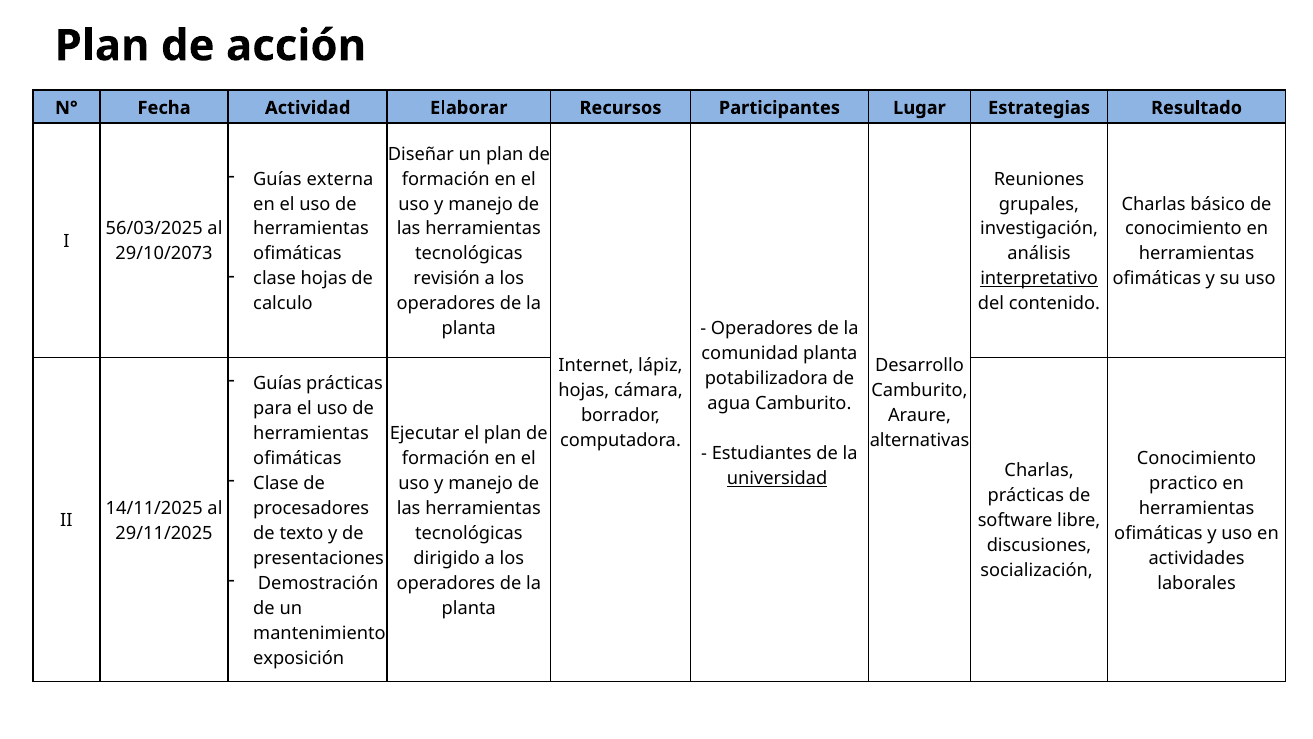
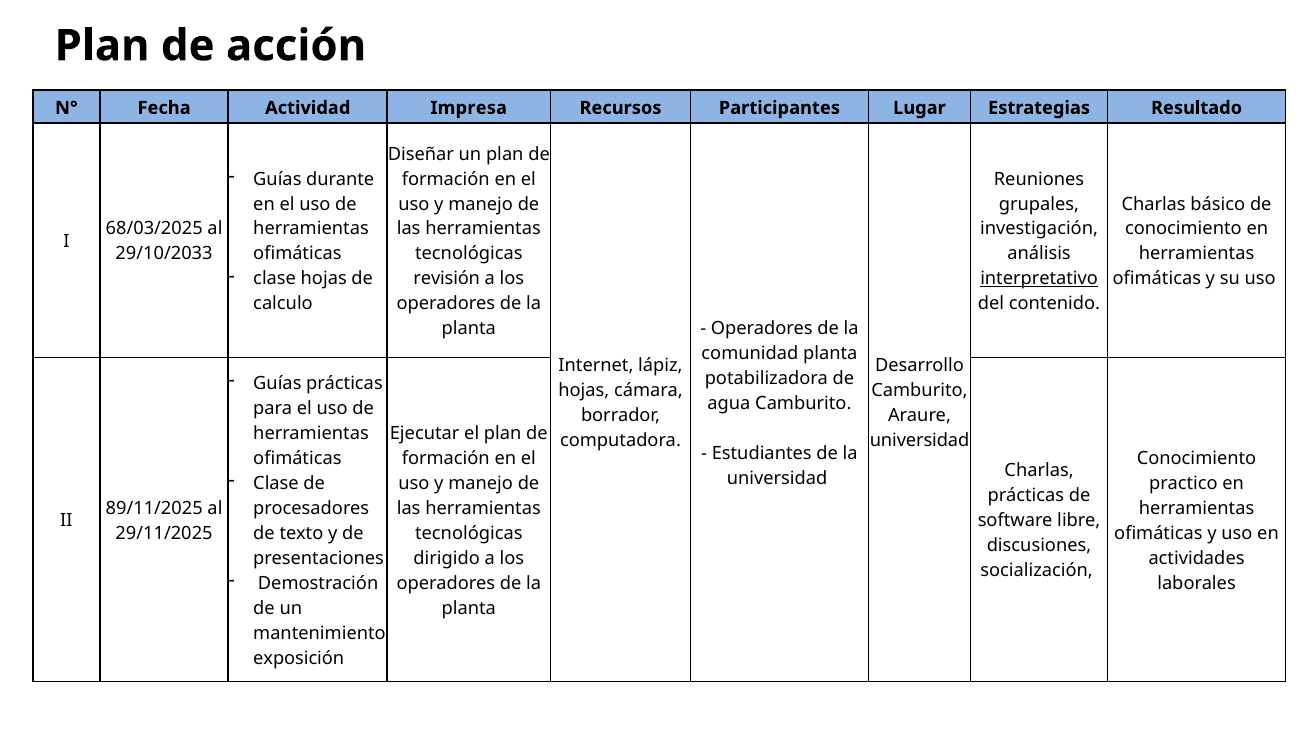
Elaborar: Elaborar -> Impresa (469, 108)
externa: externa -> durante (340, 179)
56/03/2025: 56/03/2025 -> 68/03/2025 (154, 229)
29/10/2073: 29/10/2073 -> 29/10/2033 (164, 254)
alternativas: alternativas -> universidad (920, 441)
universidad underline: present -> none (777, 478)
14/11/2025: 14/11/2025 -> 89/11/2025 (154, 508)
